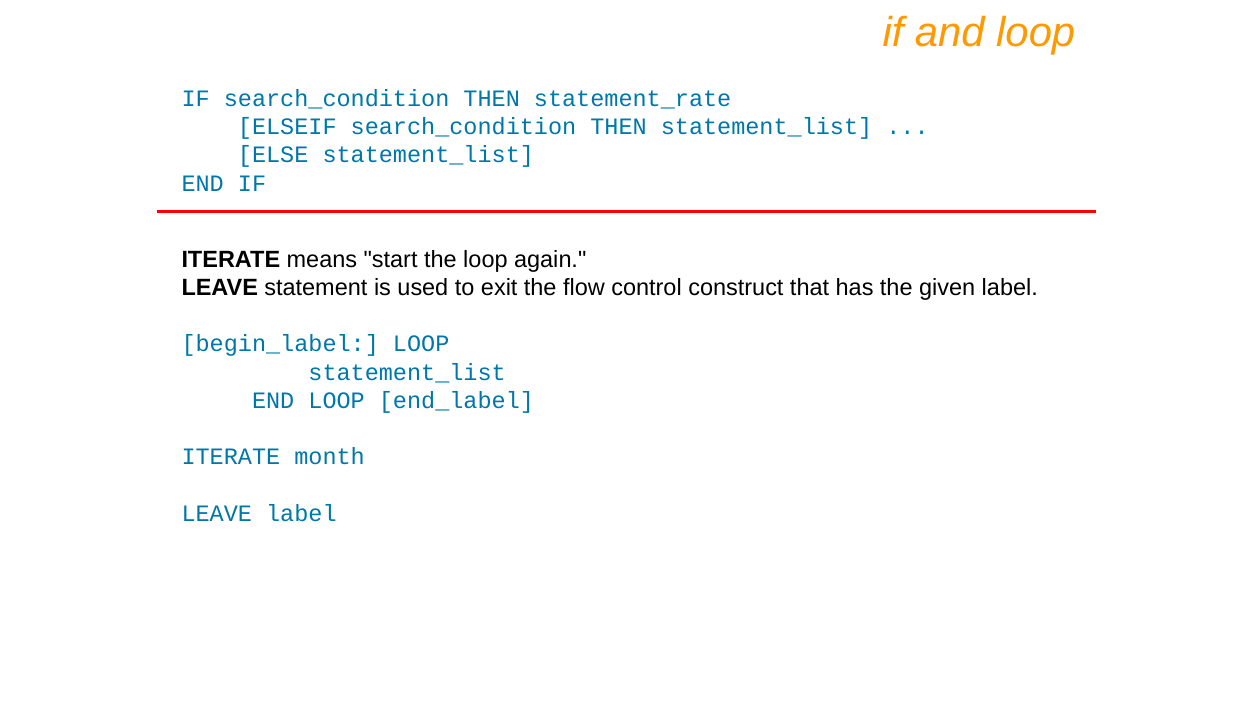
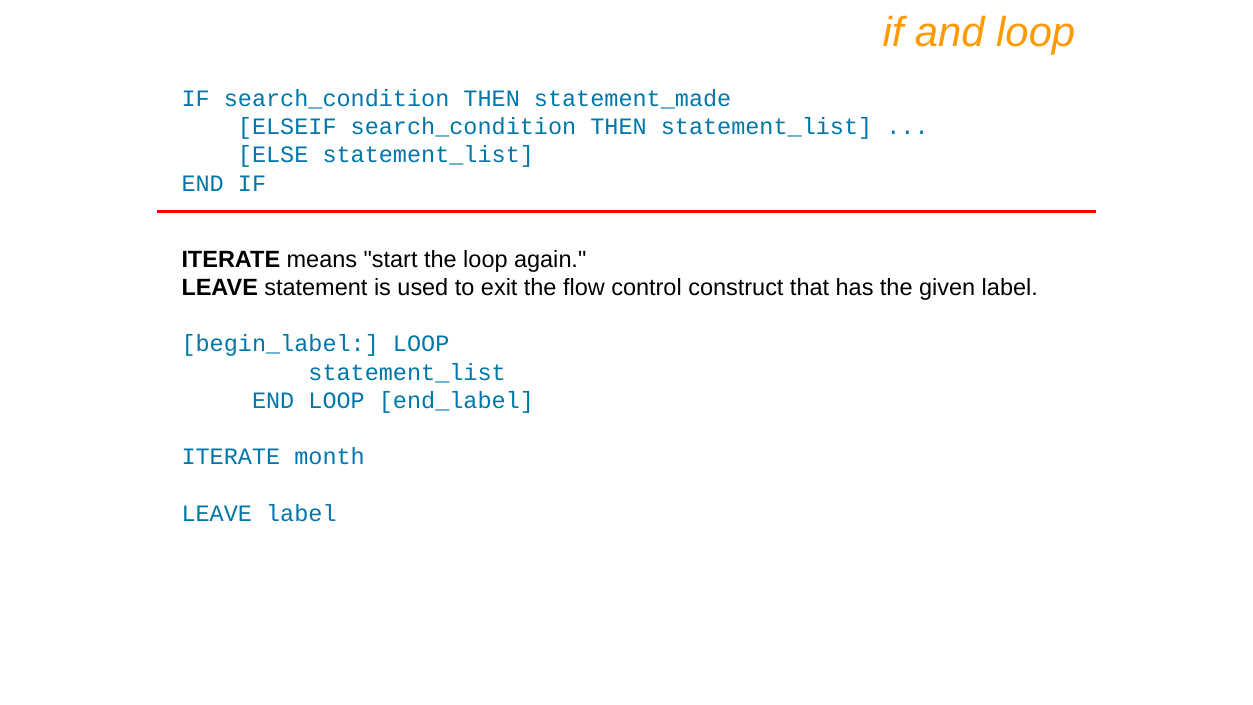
statement_rate: statement_rate -> statement_made (633, 99)
